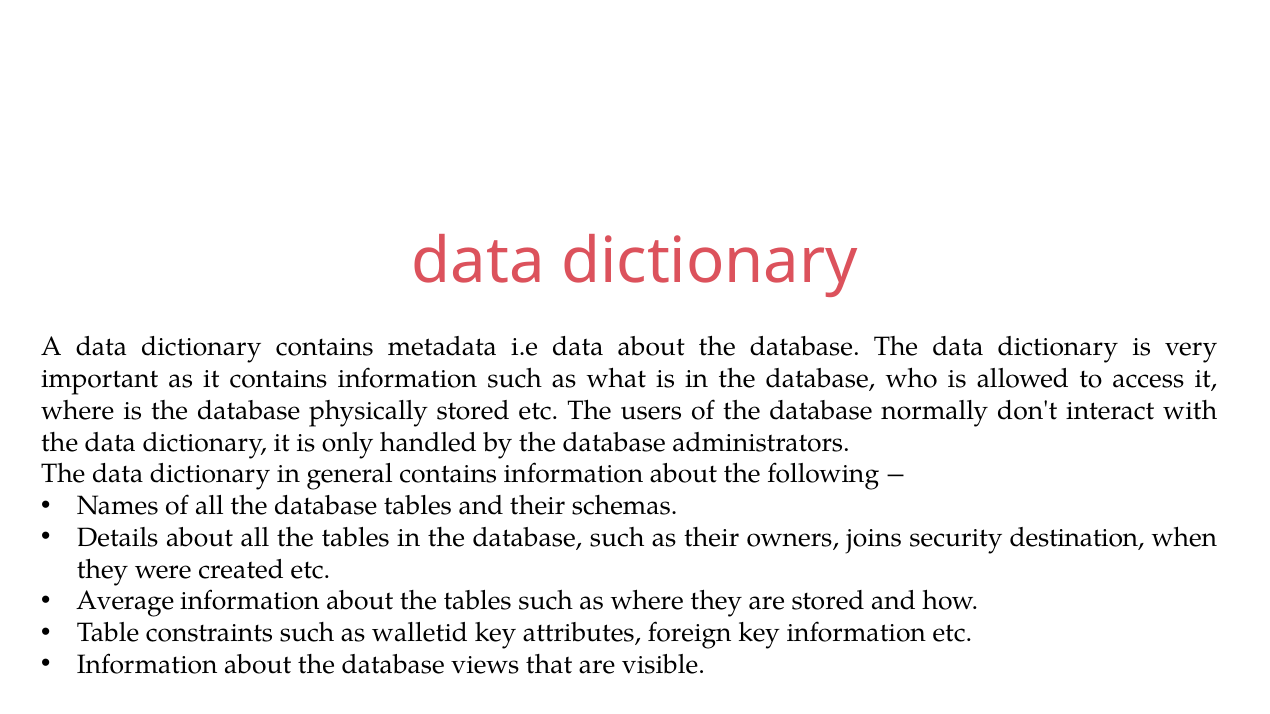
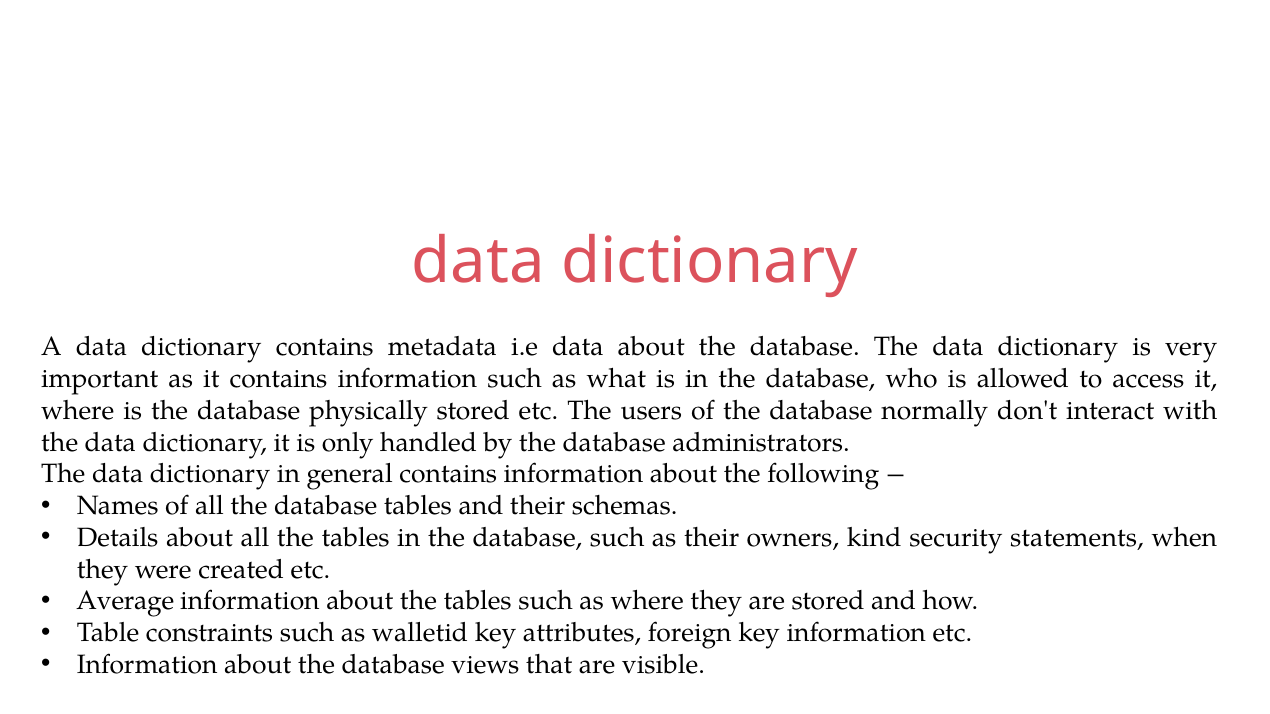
joins: joins -> kind (874, 538)
destination: destination -> statements (1077, 538)
